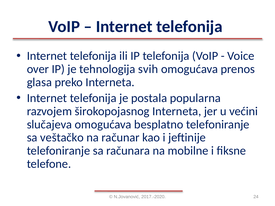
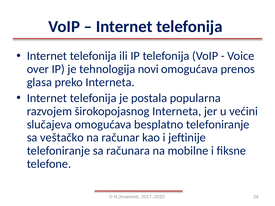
svih: svih -> novi (148, 69)
